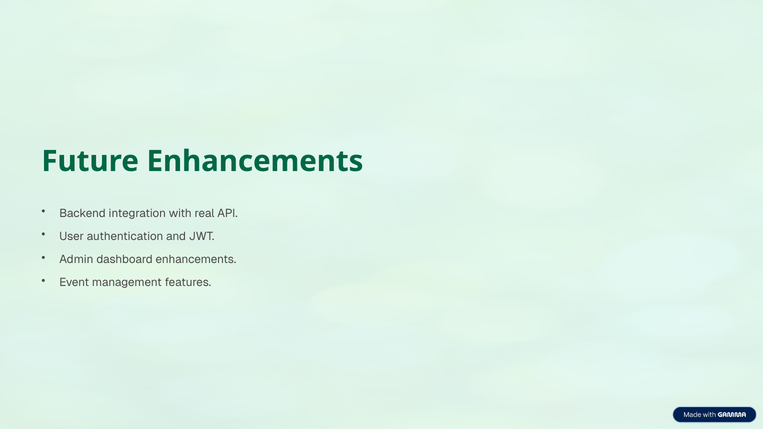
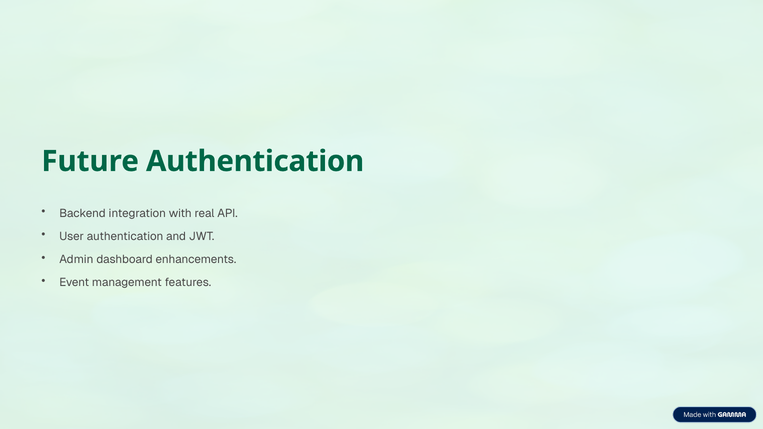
Future Enhancements: Enhancements -> Authentication (255, 161)
